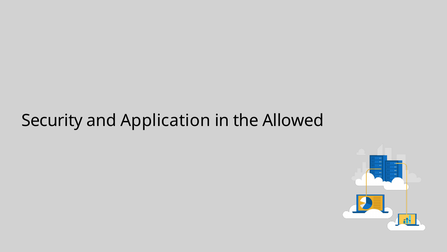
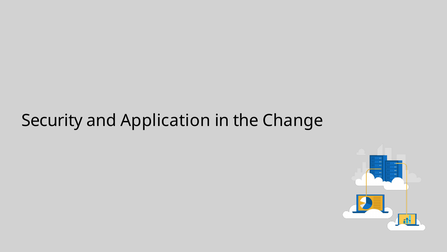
Allowed: Allowed -> Change (293, 120)
